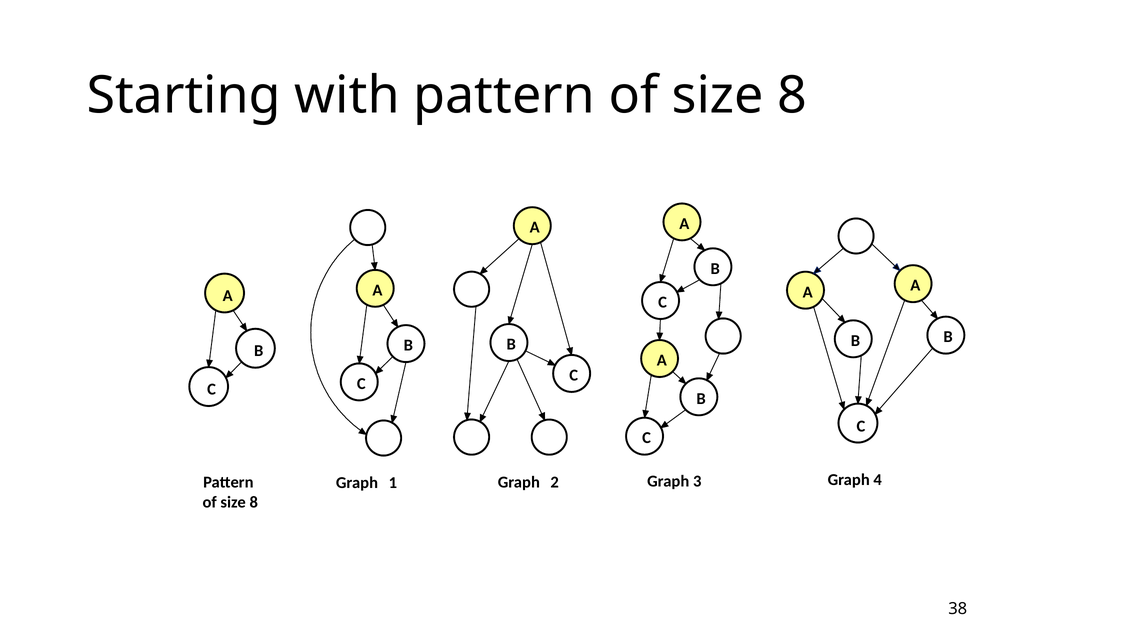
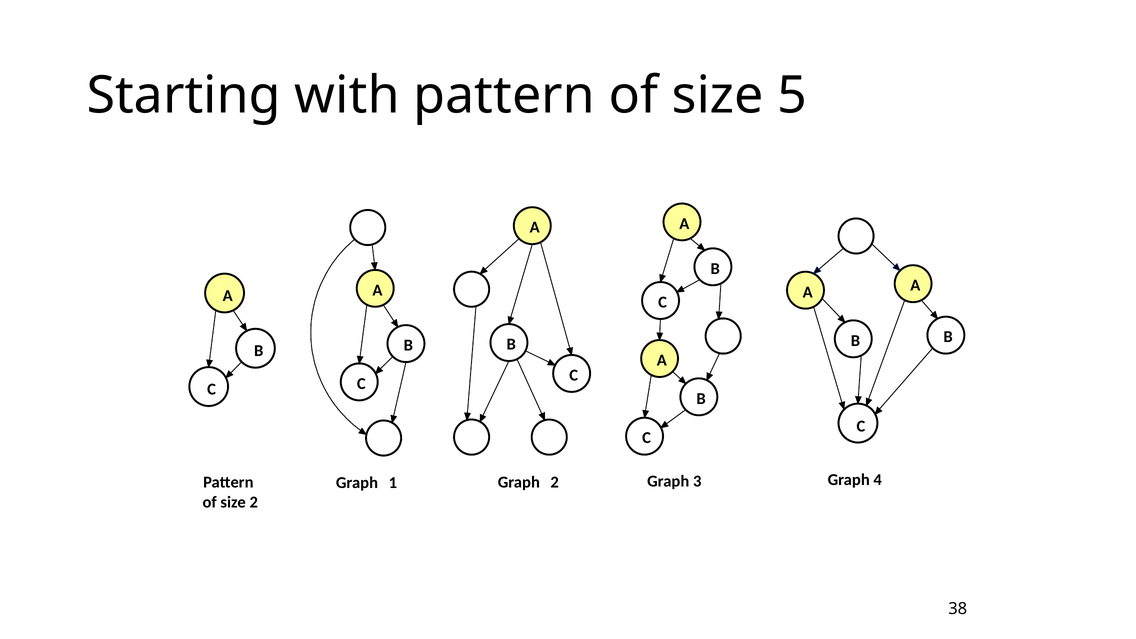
8: 8 -> 5 (792, 95)
8: 8 -> 2 (254, 502)
